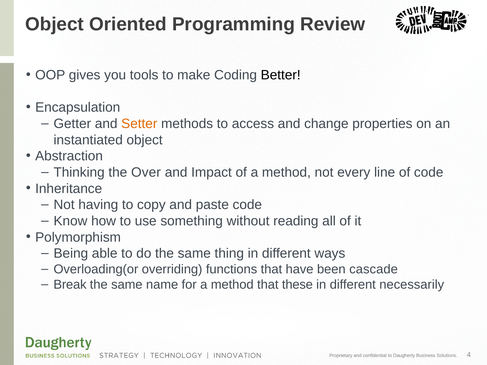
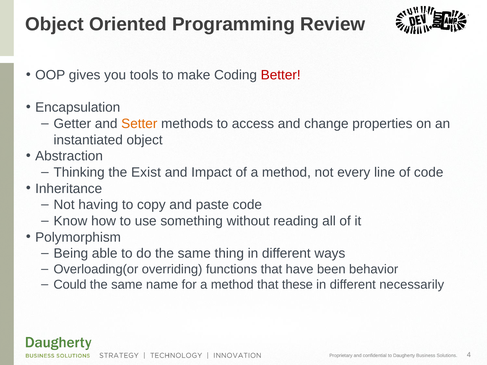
Better colour: black -> red (281, 75)
Over: Over -> Exist (146, 172)
cascade: cascade -> behavior (374, 269)
Break: Break -> Could (70, 285)
